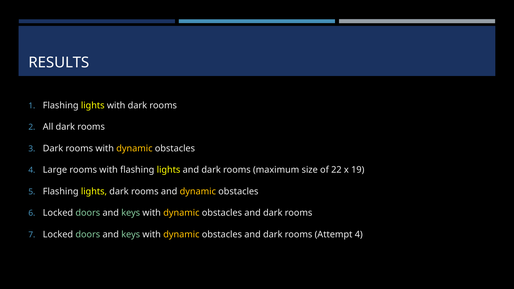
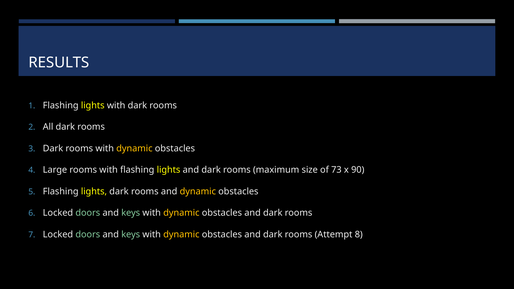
22: 22 -> 73 (336, 170)
19: 19 -> 90 (358, 170)
Attempt 4: 4 -> 8 (359, 235)
